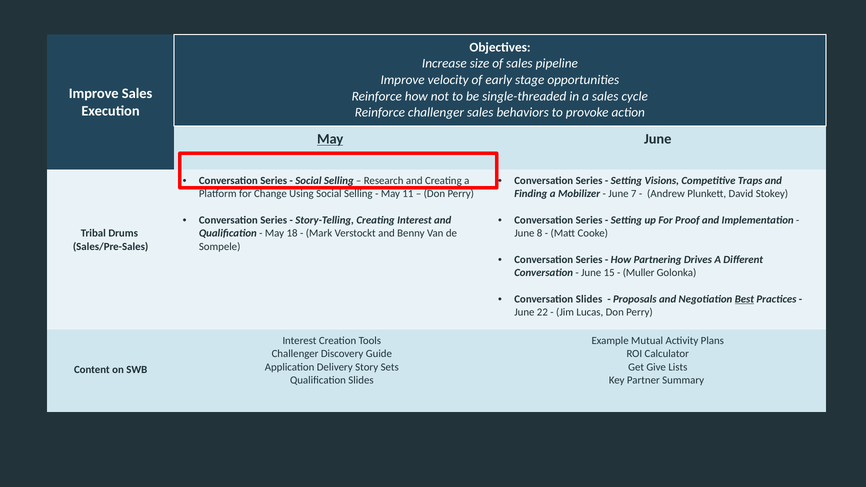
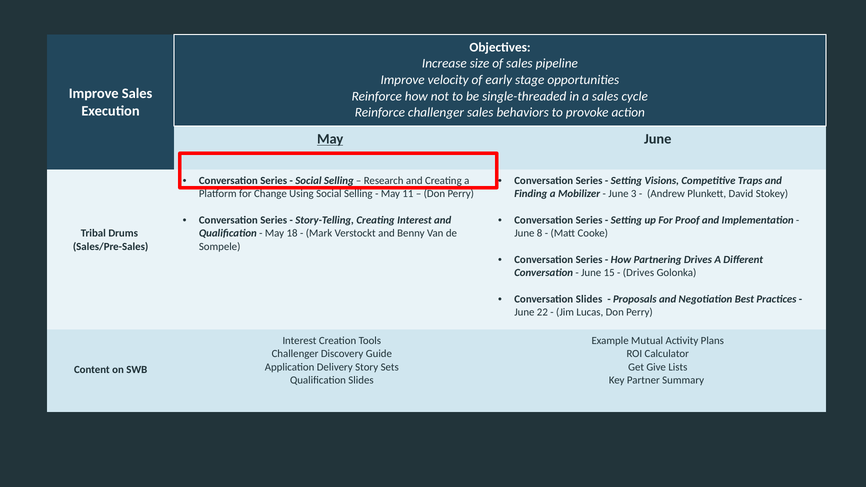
7: 7 -> 3 (634, 194)
Muller: Muller -> Drives (639, 273)
Best underline: present -> none (744, 299)
